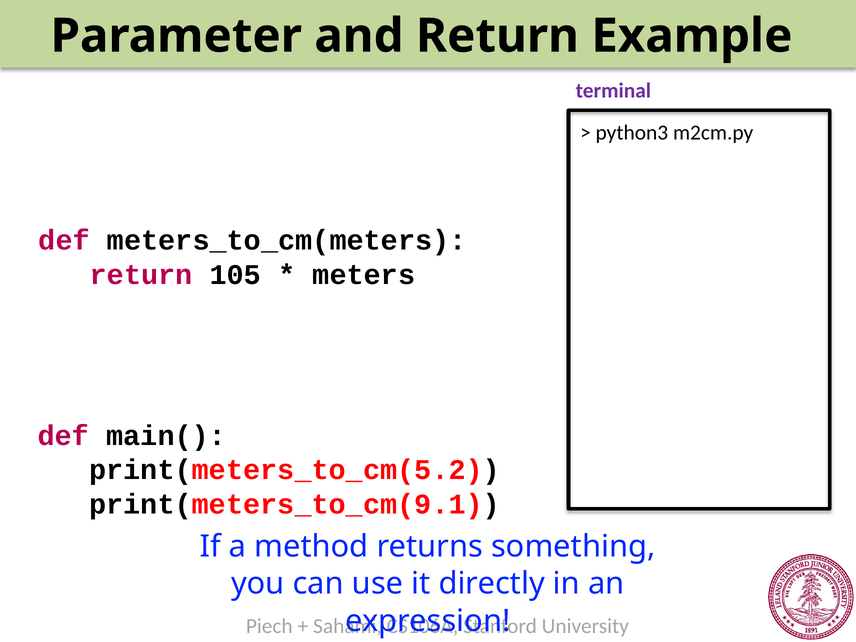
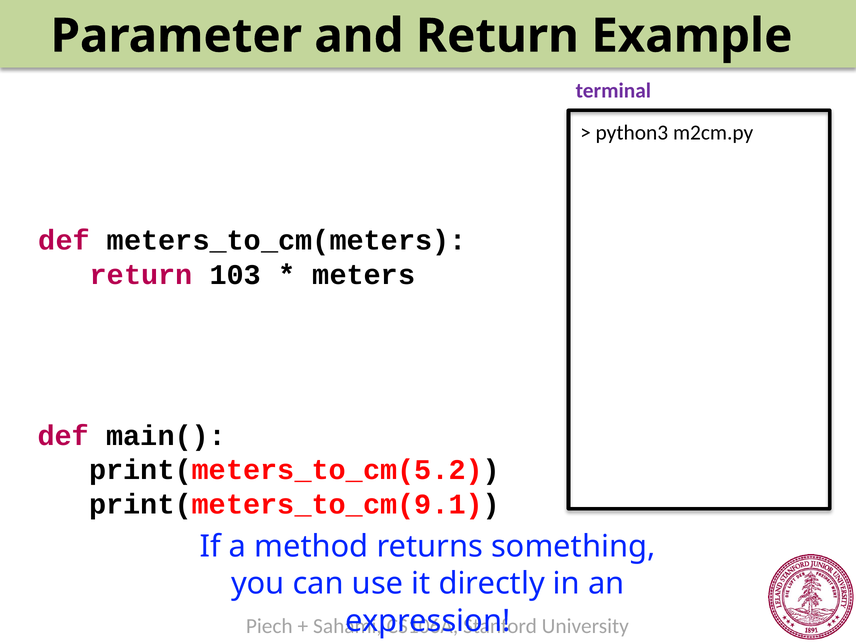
105: 105 -> 103 (235, 275)
